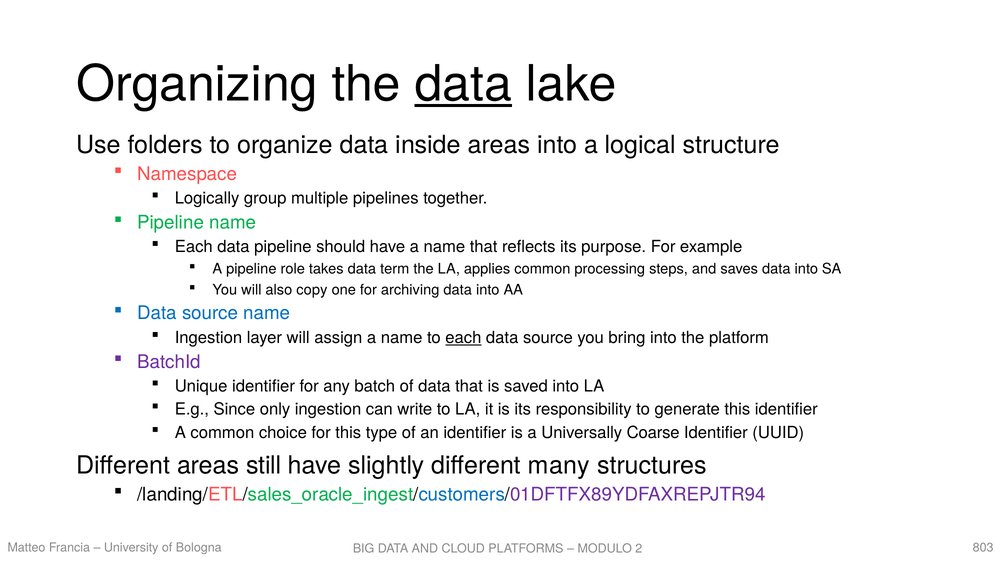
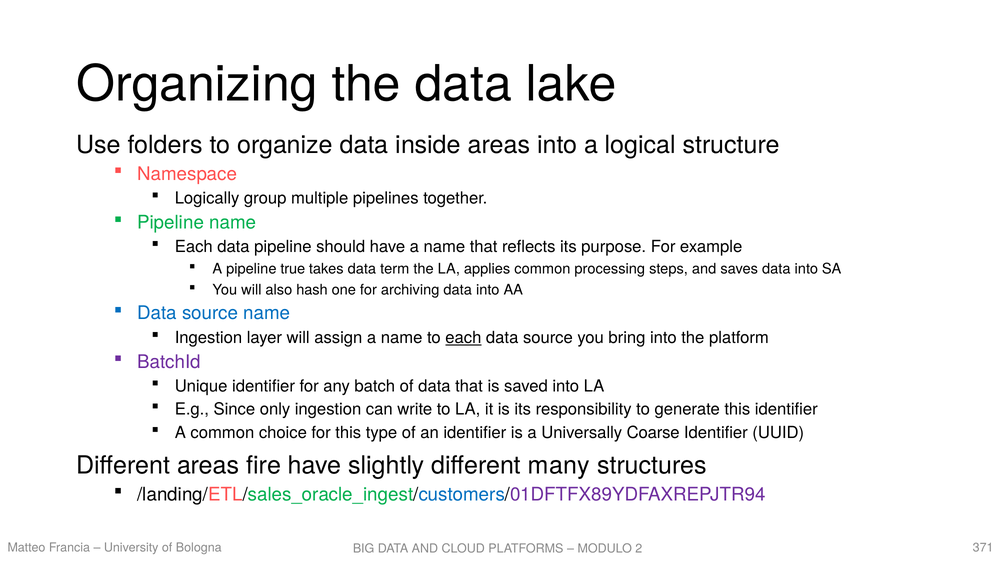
data underline: present -> none (463, 84)
role: role -> true (293, 269)
copy: copy -> hash (312, 290)
still: still -> fire (264, 466)
803: 803 -> 371 (983, 547)
